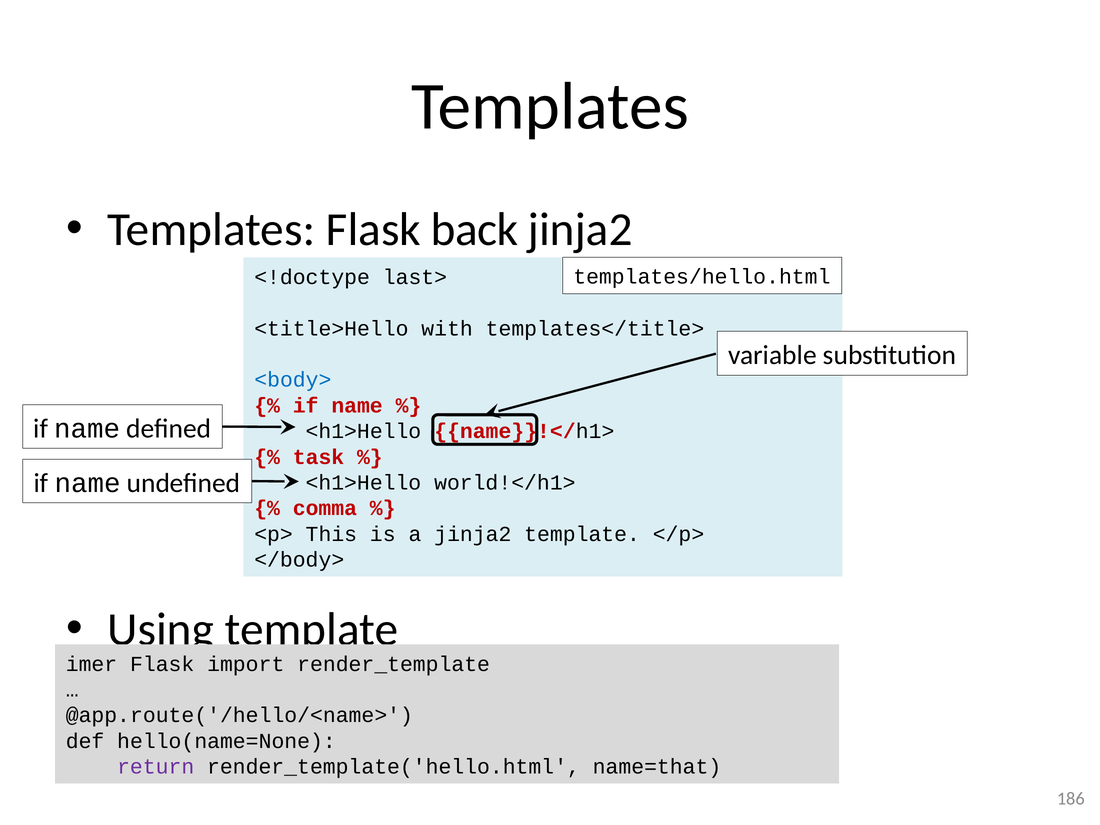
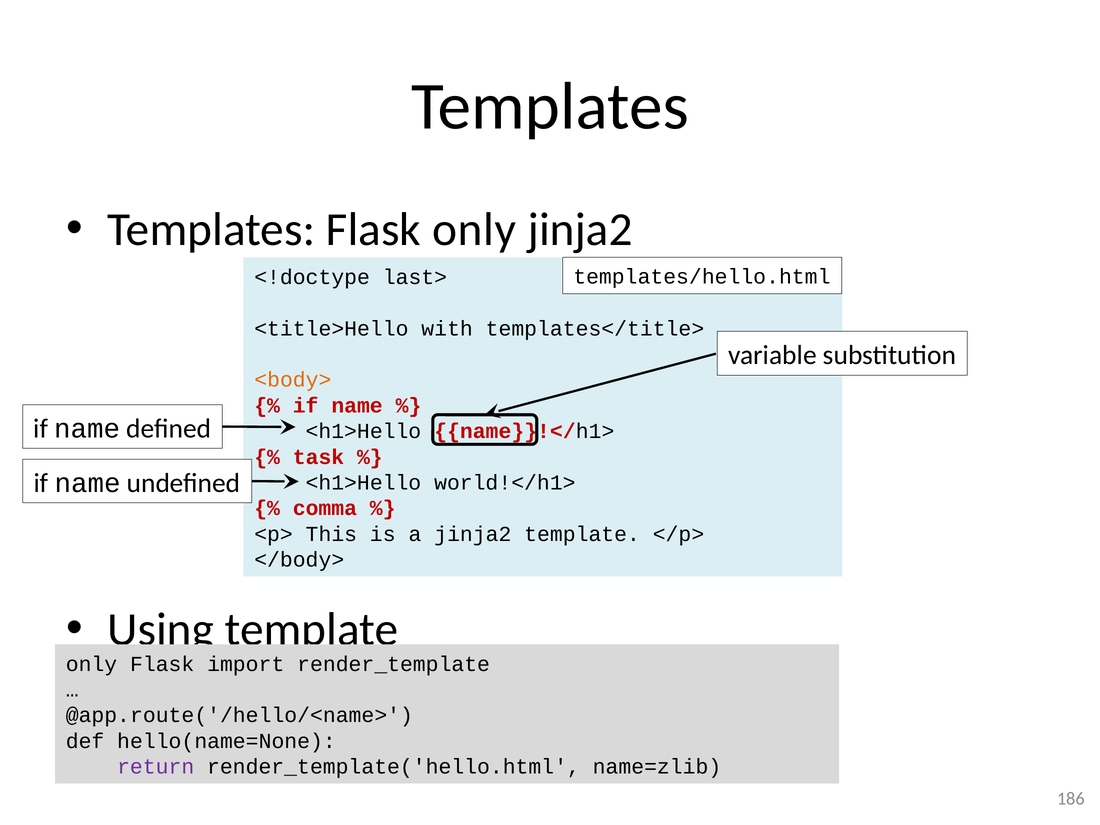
Flask back: back -> only (474, 230)
<body> colour: blue -> orange (293, 380)
imer: imer -> only (91, 664)
name=that: name=that -> name=zlib (657, 767)
